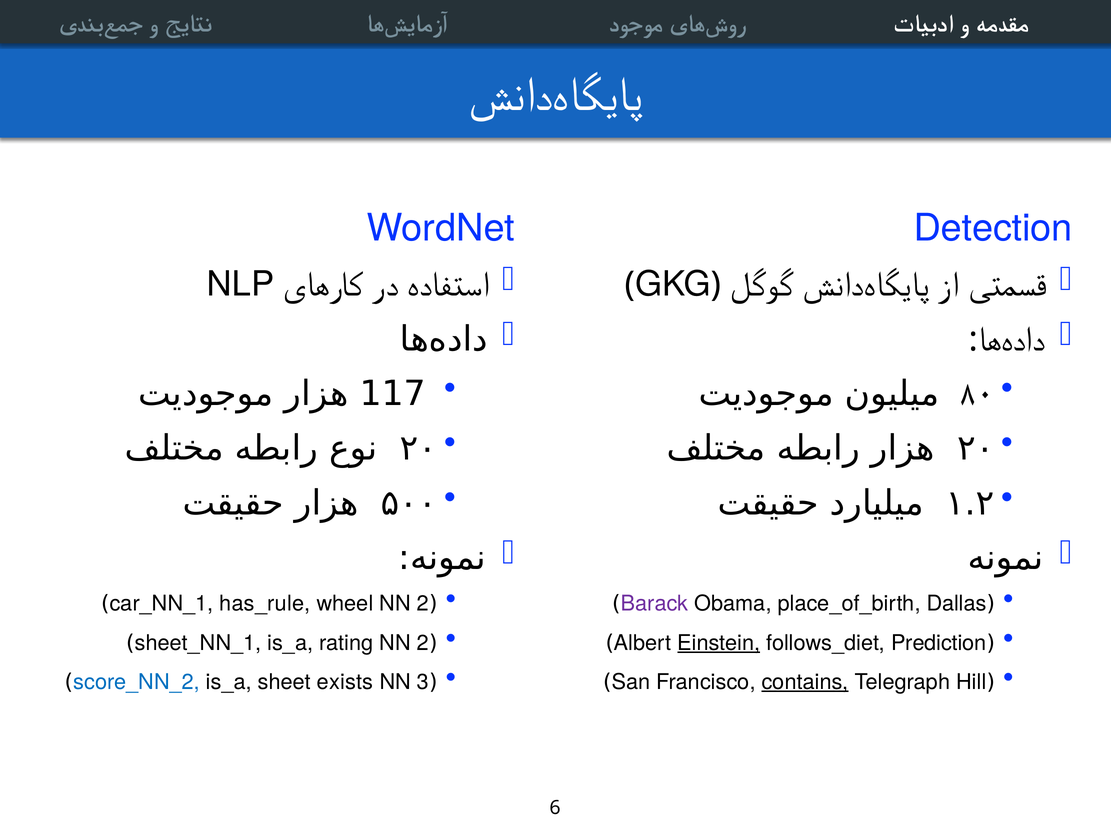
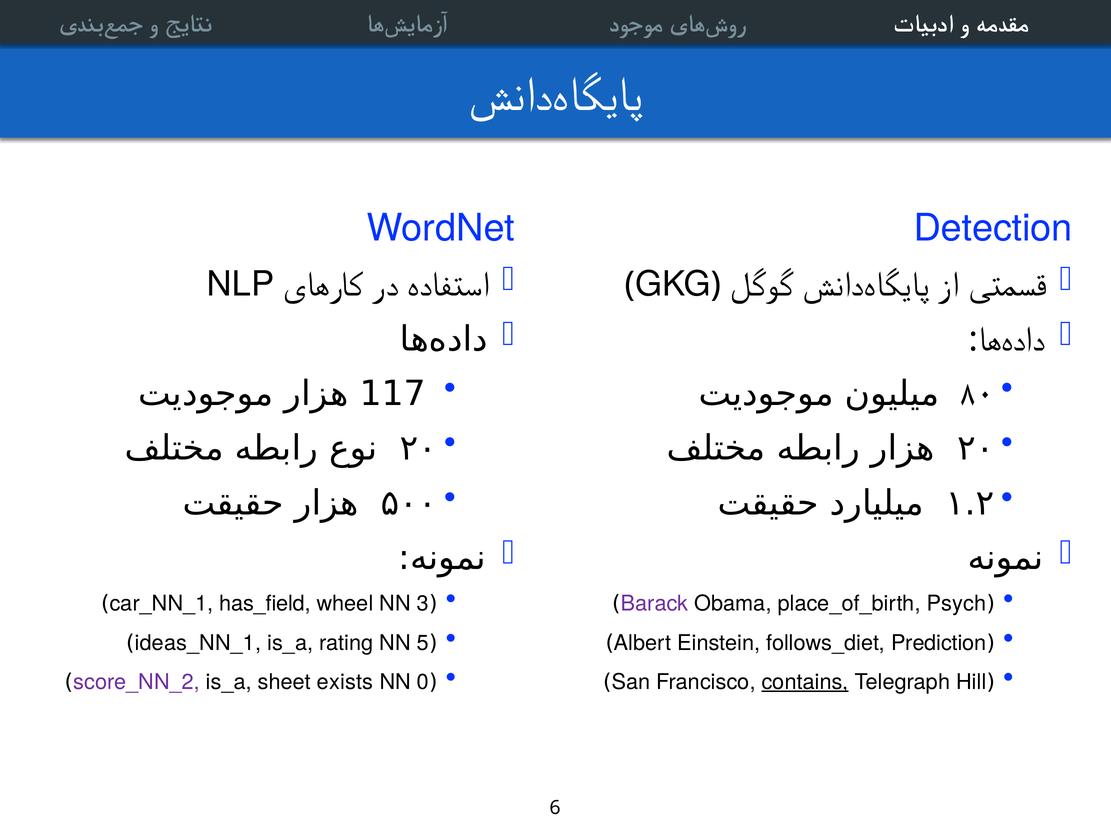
has_rule: has_rule -> has_field (265, 604)
wheel NN 2: 2 -> 3 (423, 604)
Dallas: Dallas -> Psych (956, 604)
sheet_NN_1: sheet_NN_1 -> ideas_NN_1 (198, 643)
rating NN 2: 2 -> 5 (423, 643)
Einstein underline: present -> none (719, 643)
score_NN_2 colour: blue -> purple (137, 682)
3: 3 -> 0 (423, 682)
